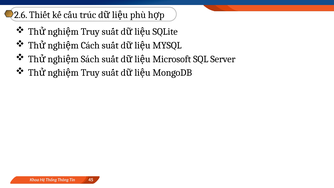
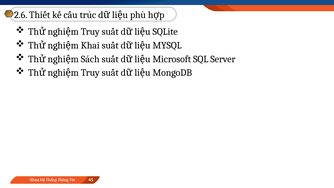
Cách: Cách -> Khai (90, 45)
